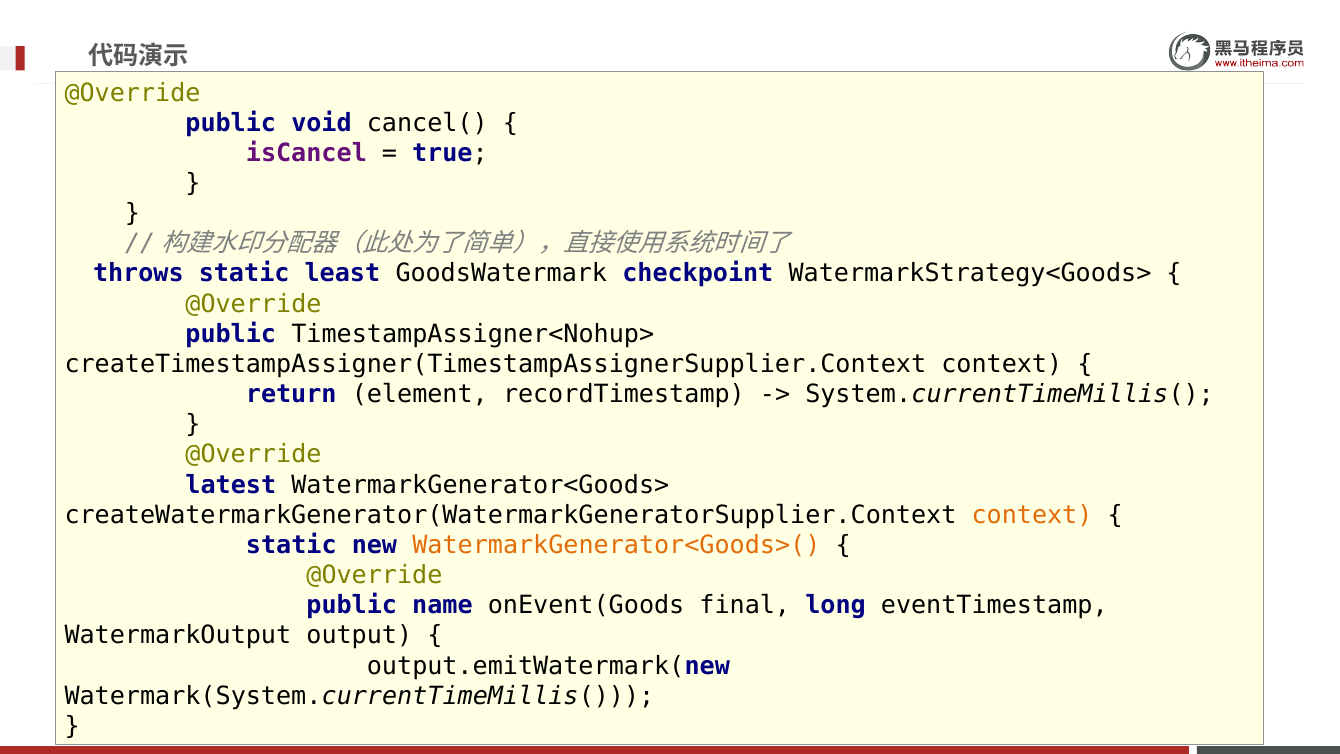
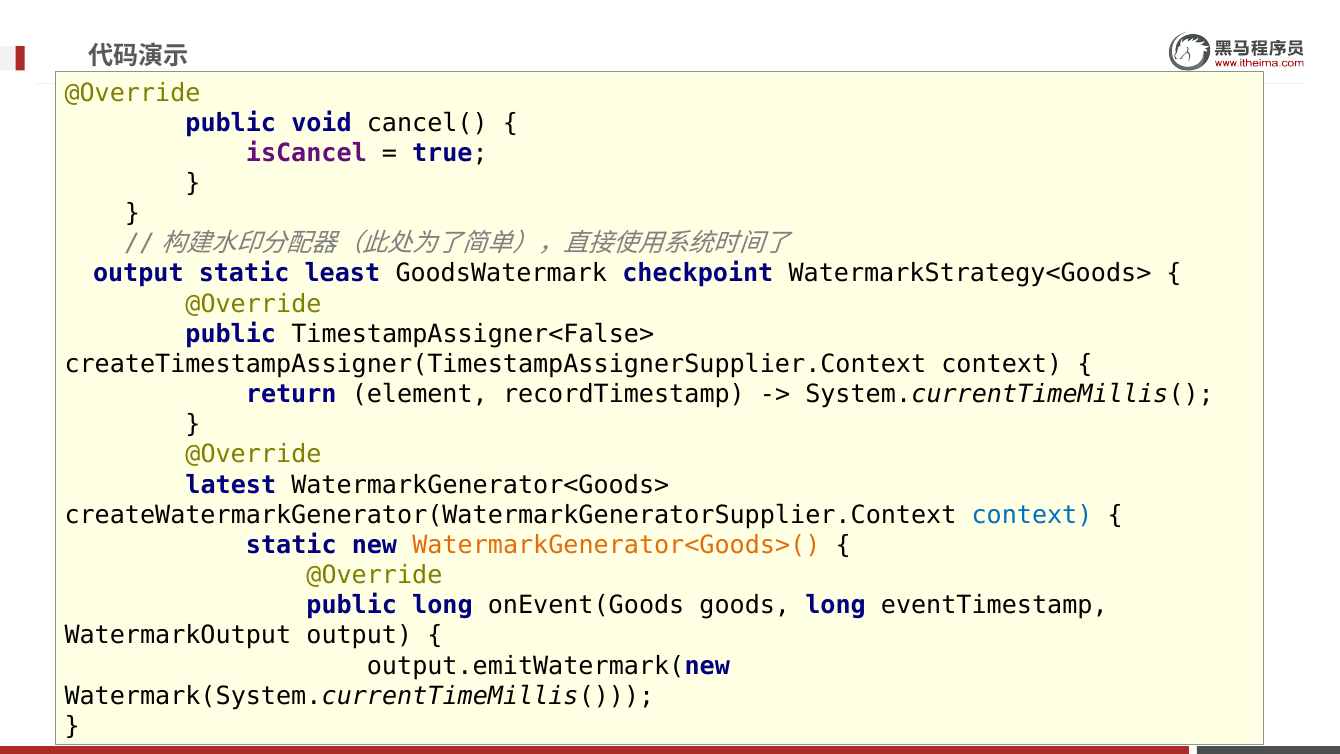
throws: throws -> output (138, 274)
TimestampAssigner<Nohup>: TimestampAssigner<Nohup> -> TimestampAssigner<False> (473, 334)
context colour: orange -> blue (1032, 515)
public name: name -> long (442, 605)
final: final -> goods (745, 605)
